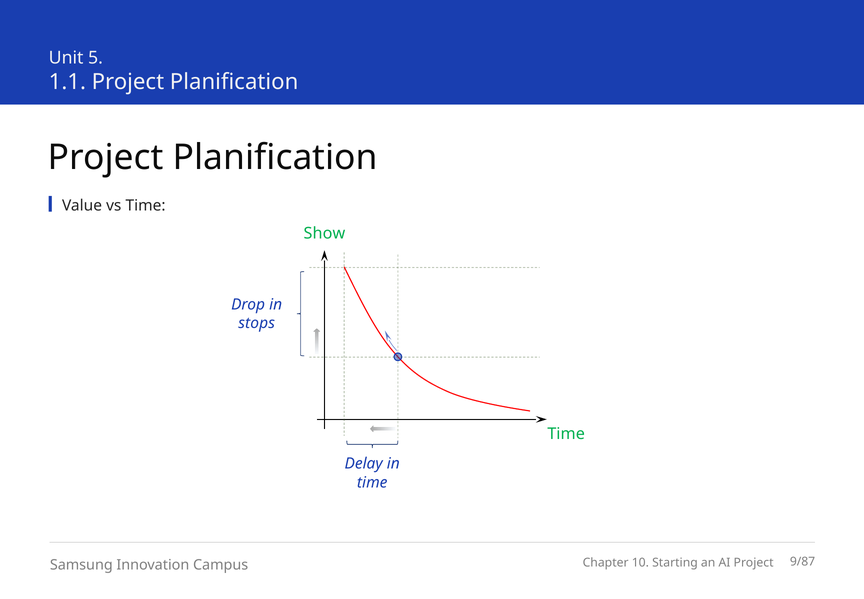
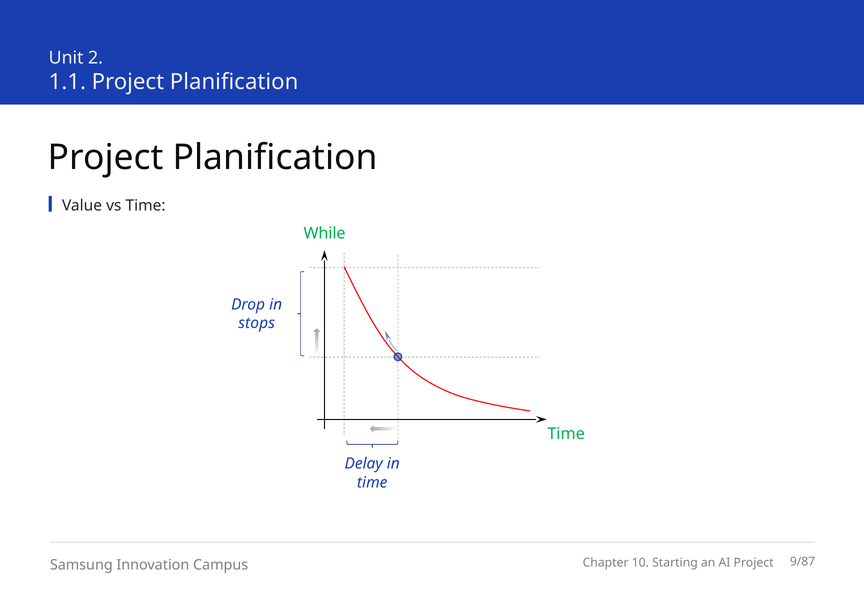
5: 5 -> 2 (95, 58)
Show: Show -> While (325, 233)
